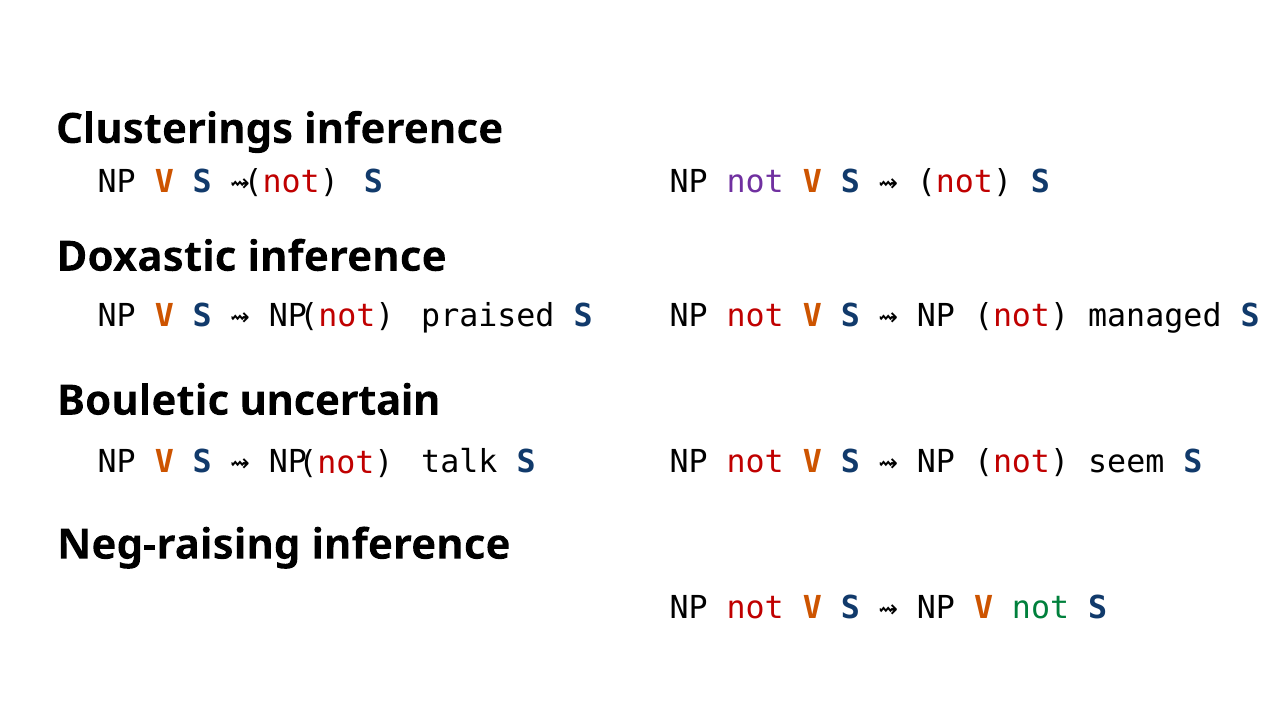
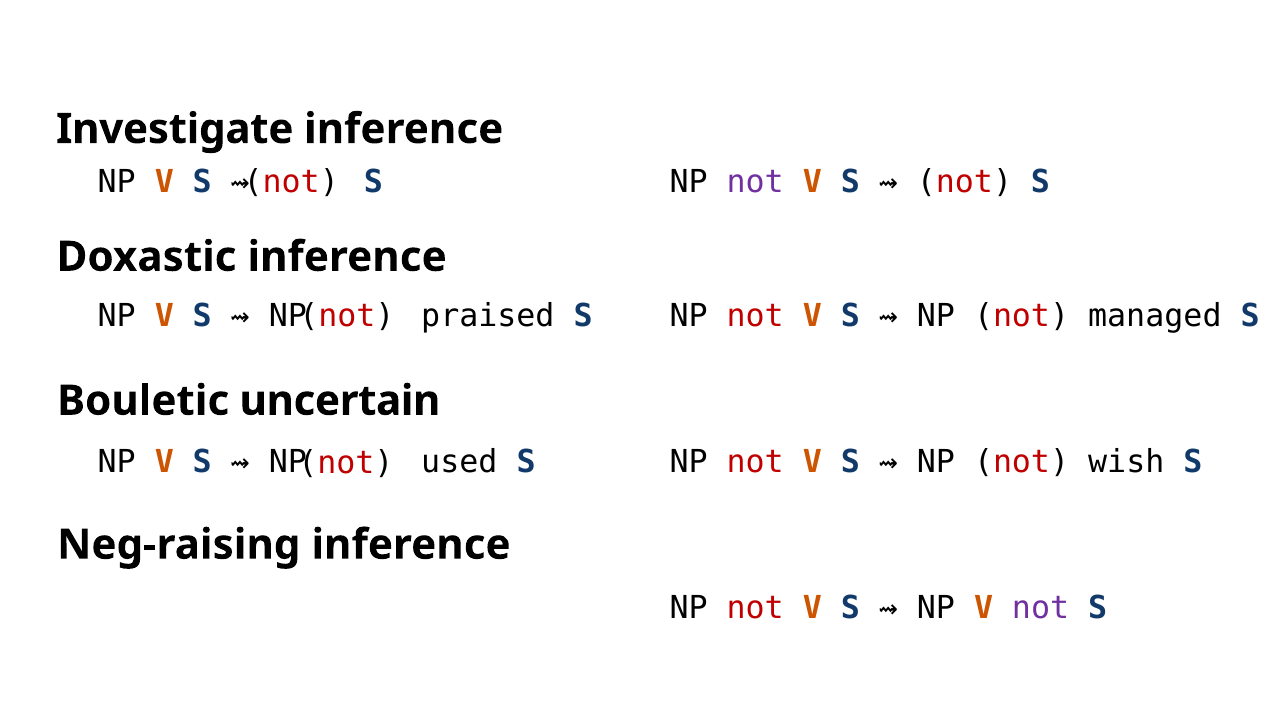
Clusterings: Clusterings -> Investigate (175, 129)
talk: talk -> used (459, 462)
seem: seem -> wish (1126, 462)
not colour: green -> purple (1041, 608)
